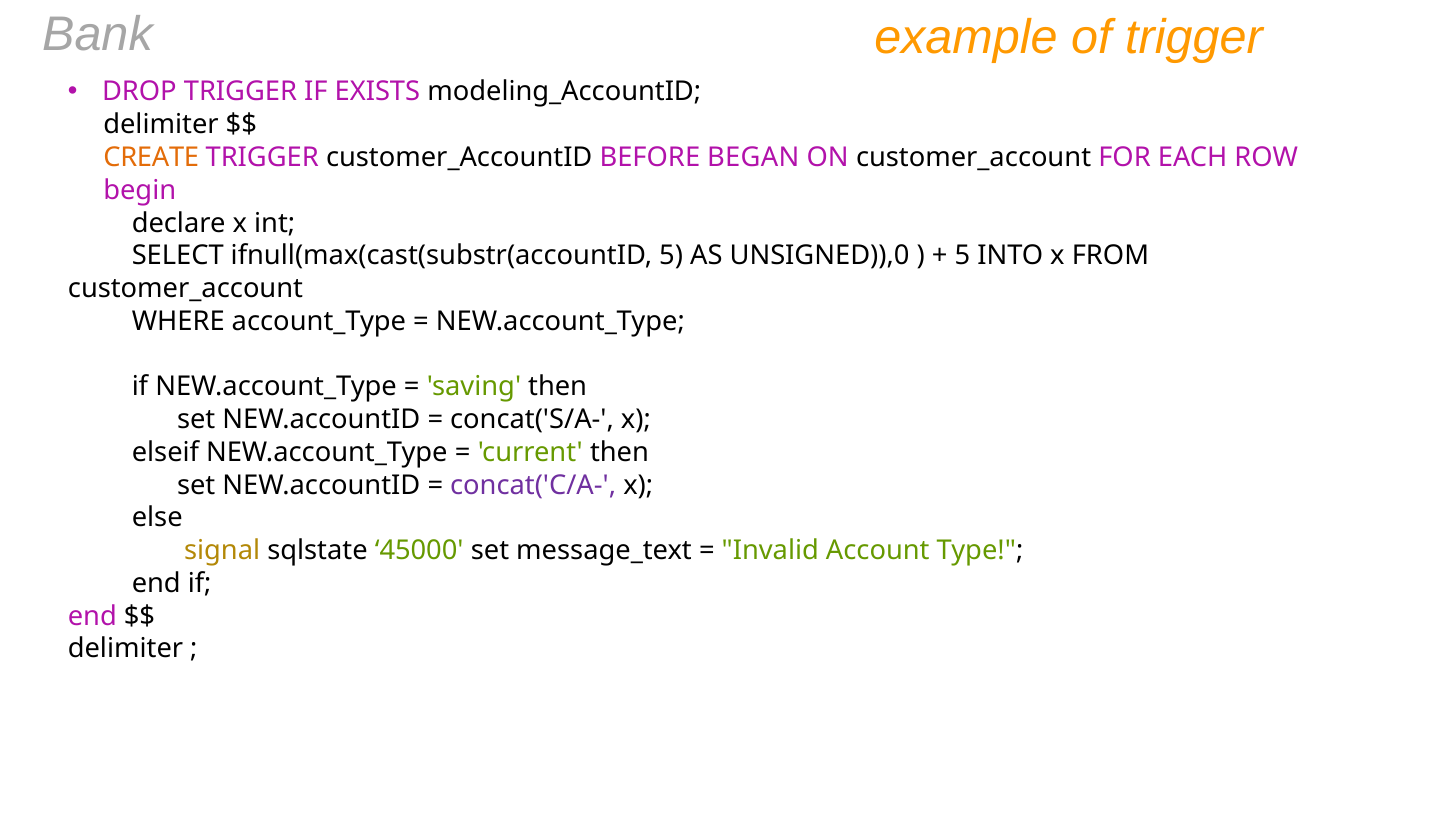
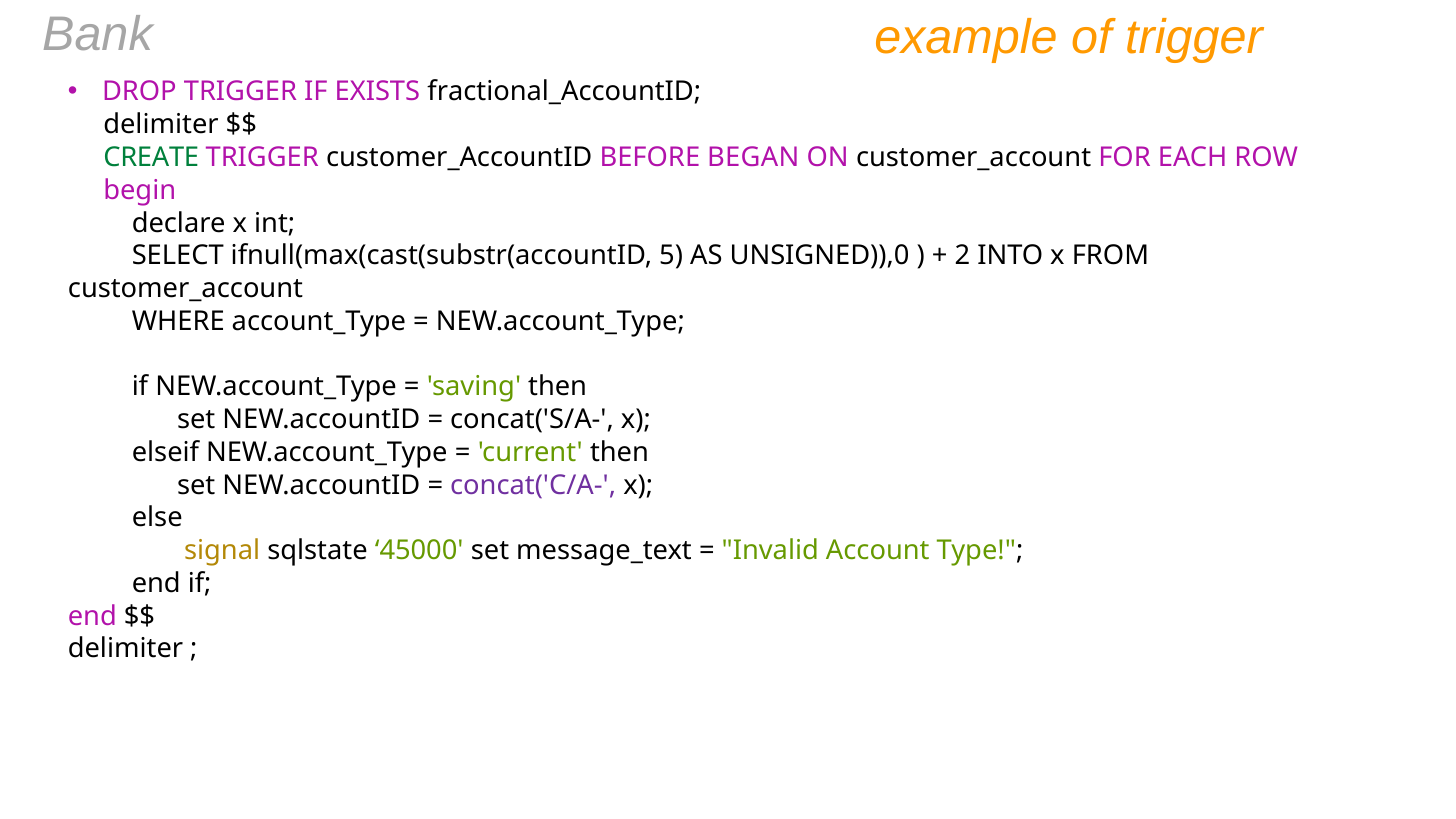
modeling_AccountID: modeling_AccountID -> fractional_AccountID (564, 92)
CREATE colour: orange -> green (151, 157)
5: 5 -> 2 (962, 256)
